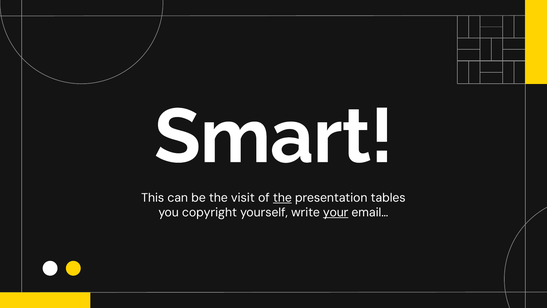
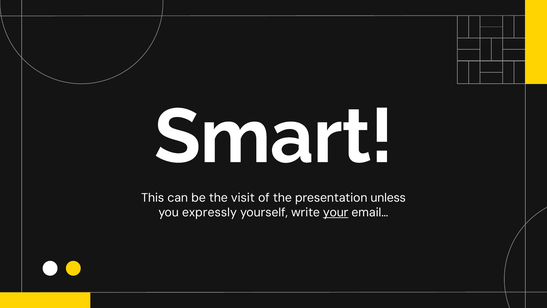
the underline: present -> none (282, 198)
tables: tables -> unless (388, 198)
copyright: copyright -> expressly (209, 212)
